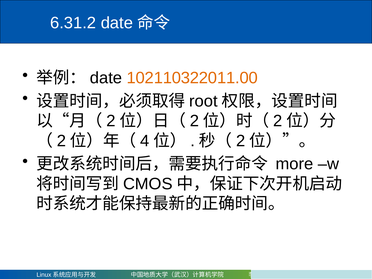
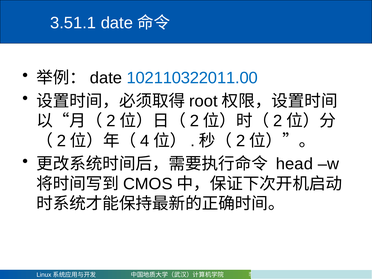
6.31.2: 6.31.2 -> 3.51.1 (73, 23)
102110322011.00 colour: orange -> blue (192, 78)
more: more -> head (294, 164)
